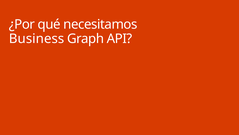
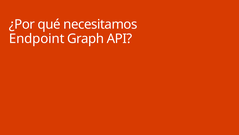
Business: Business -> Endpoint (37, 39)
